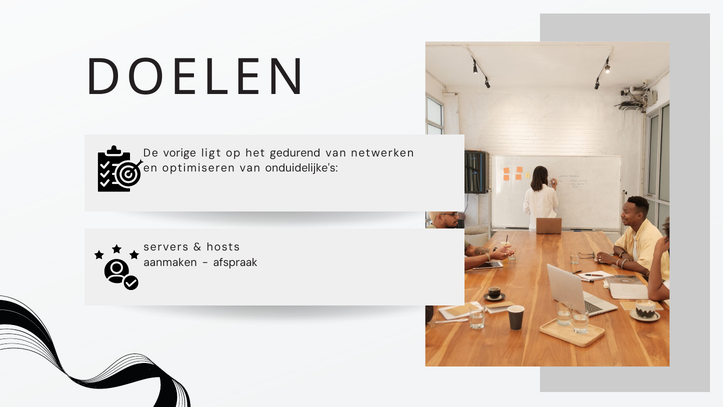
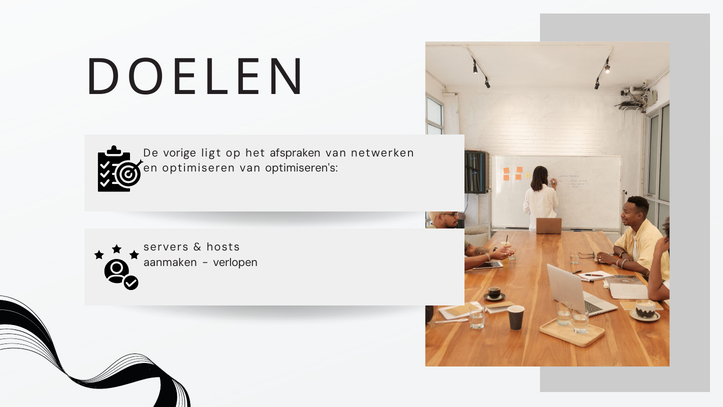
gedurend: gedurend -> afspraken (295, 153)
onduidelijke's: onduidelijke's -> optimiseren's (302, 168)
afspraak: afspraak -> verlopen (235, 262)
